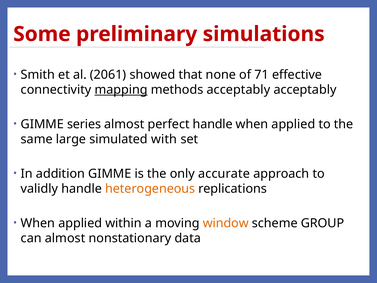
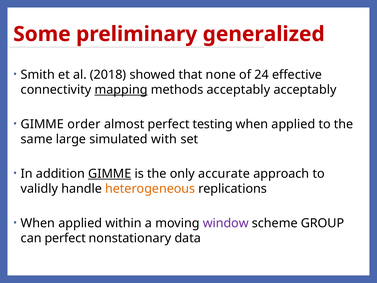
simulations: simulations -> generalized (264, 34)
2061: 2061 -> 2018 (108, 75)
71: 71 -> 24 (262, 75)
series: series -> order (84, 124)
perfect handle: handle -> testing (213, 124)
GIMME underline: none -> present (110, 174)
window colour: orange -> purple (226, 223)
can almost: almost -> perfect (65, 238)
